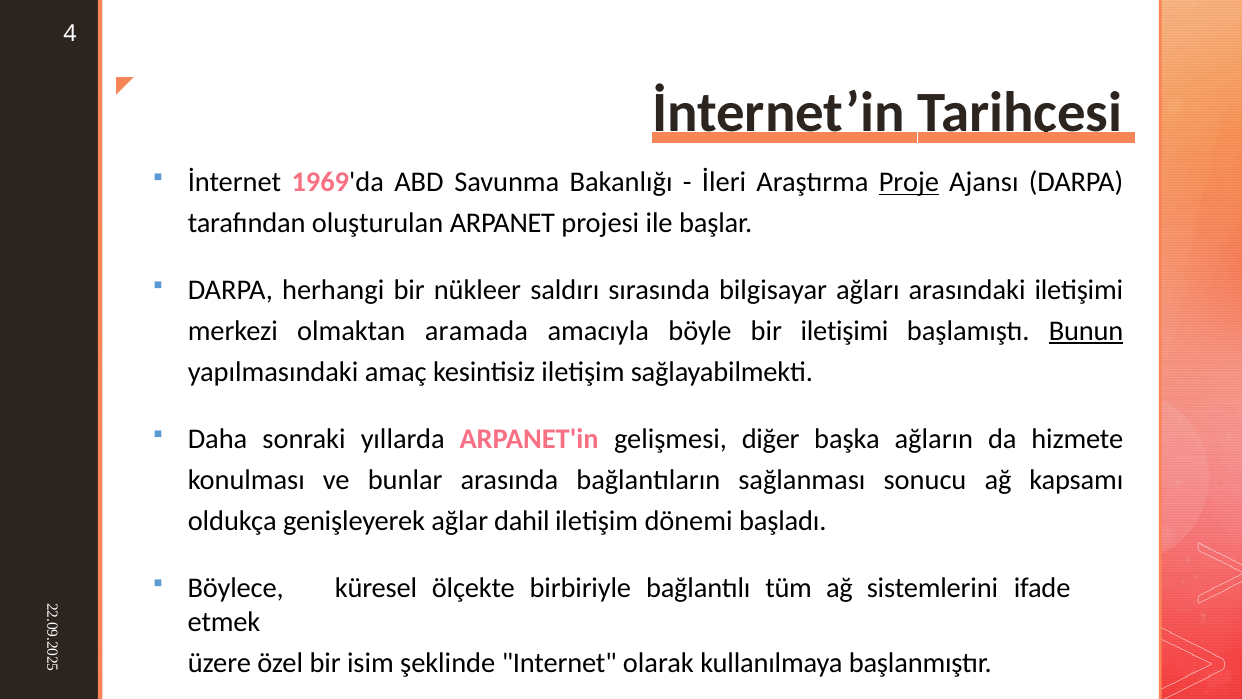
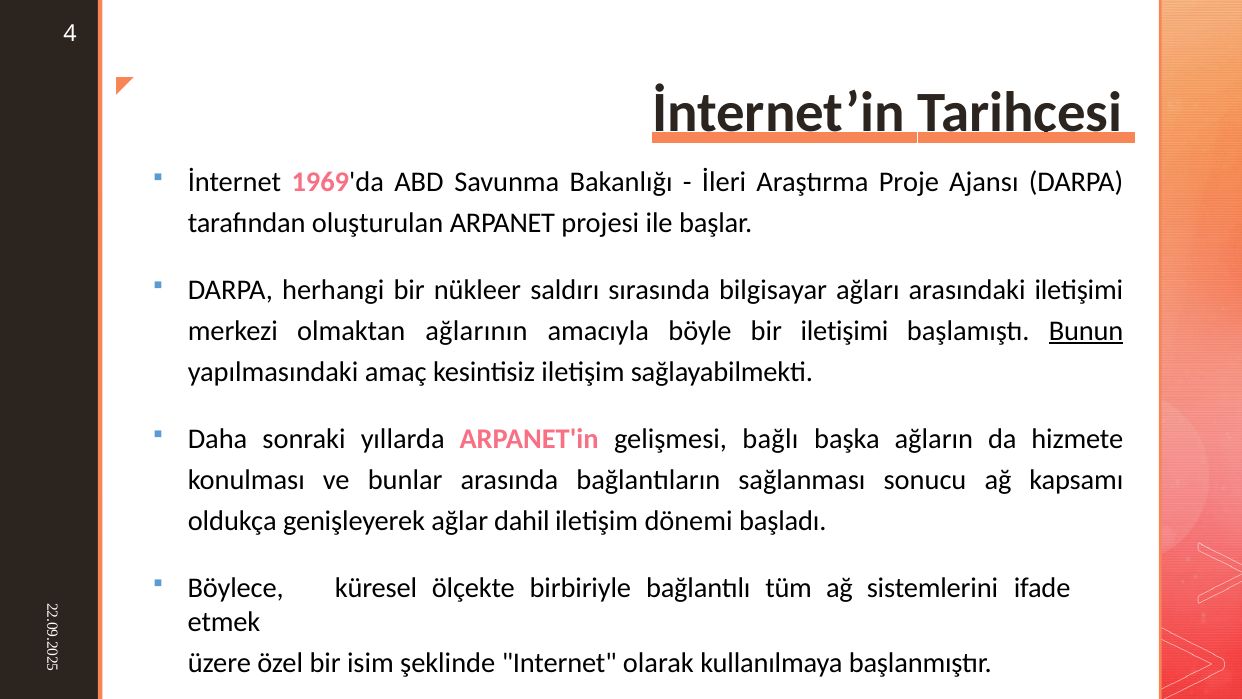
Proje underline: present -> none (909, 182)
aramada: aramada -> ağlarının (476, 331)
diğer: diğer -> bağlı (770, 438)
